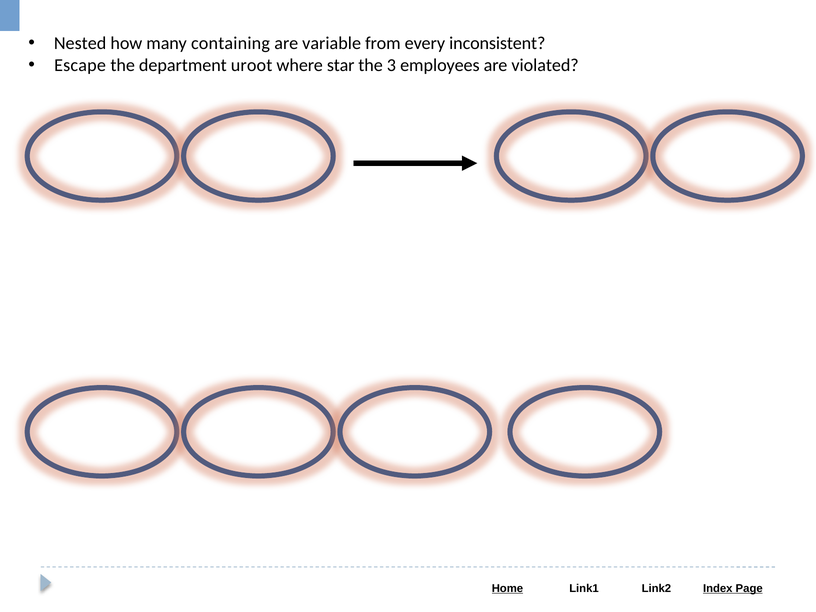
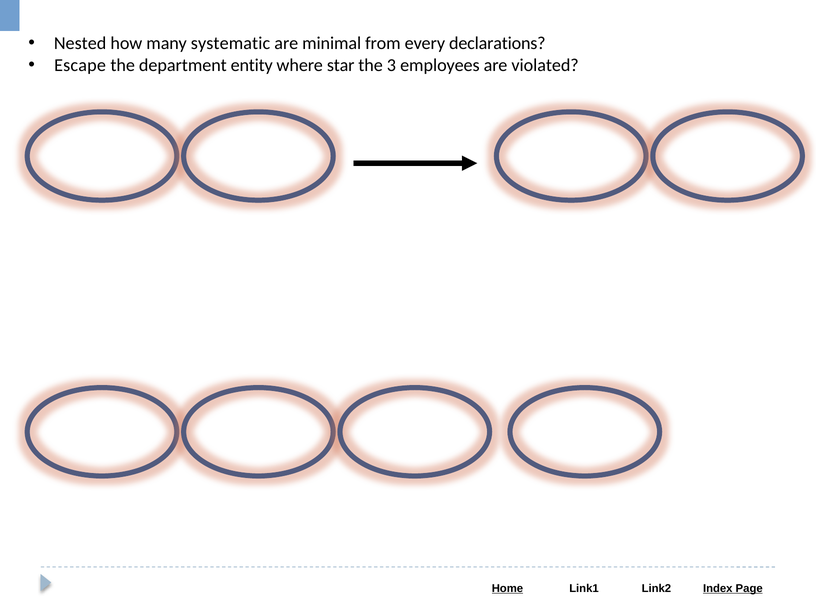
containing: containing -> systematic (230, 43)
variable: variable -> minimal (332, 43)
inconsistent: inconsistent -> declarations (497, 43)
uroot: uroot -> entity (252, 65)
